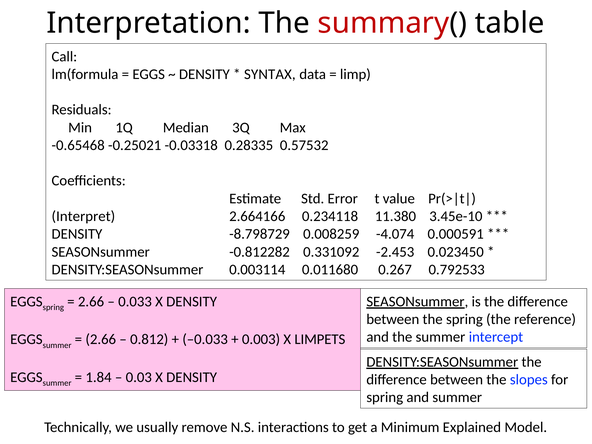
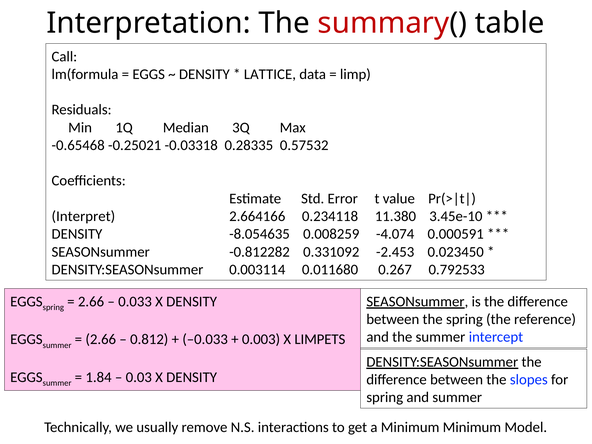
SYNTAX: SYNTAX -> LATTICE (270, 74)
-8.798729: -8.798729 -> -8.054635 (259, 234)
Minimum Explained: Explained -> Minimum (472, 427)
